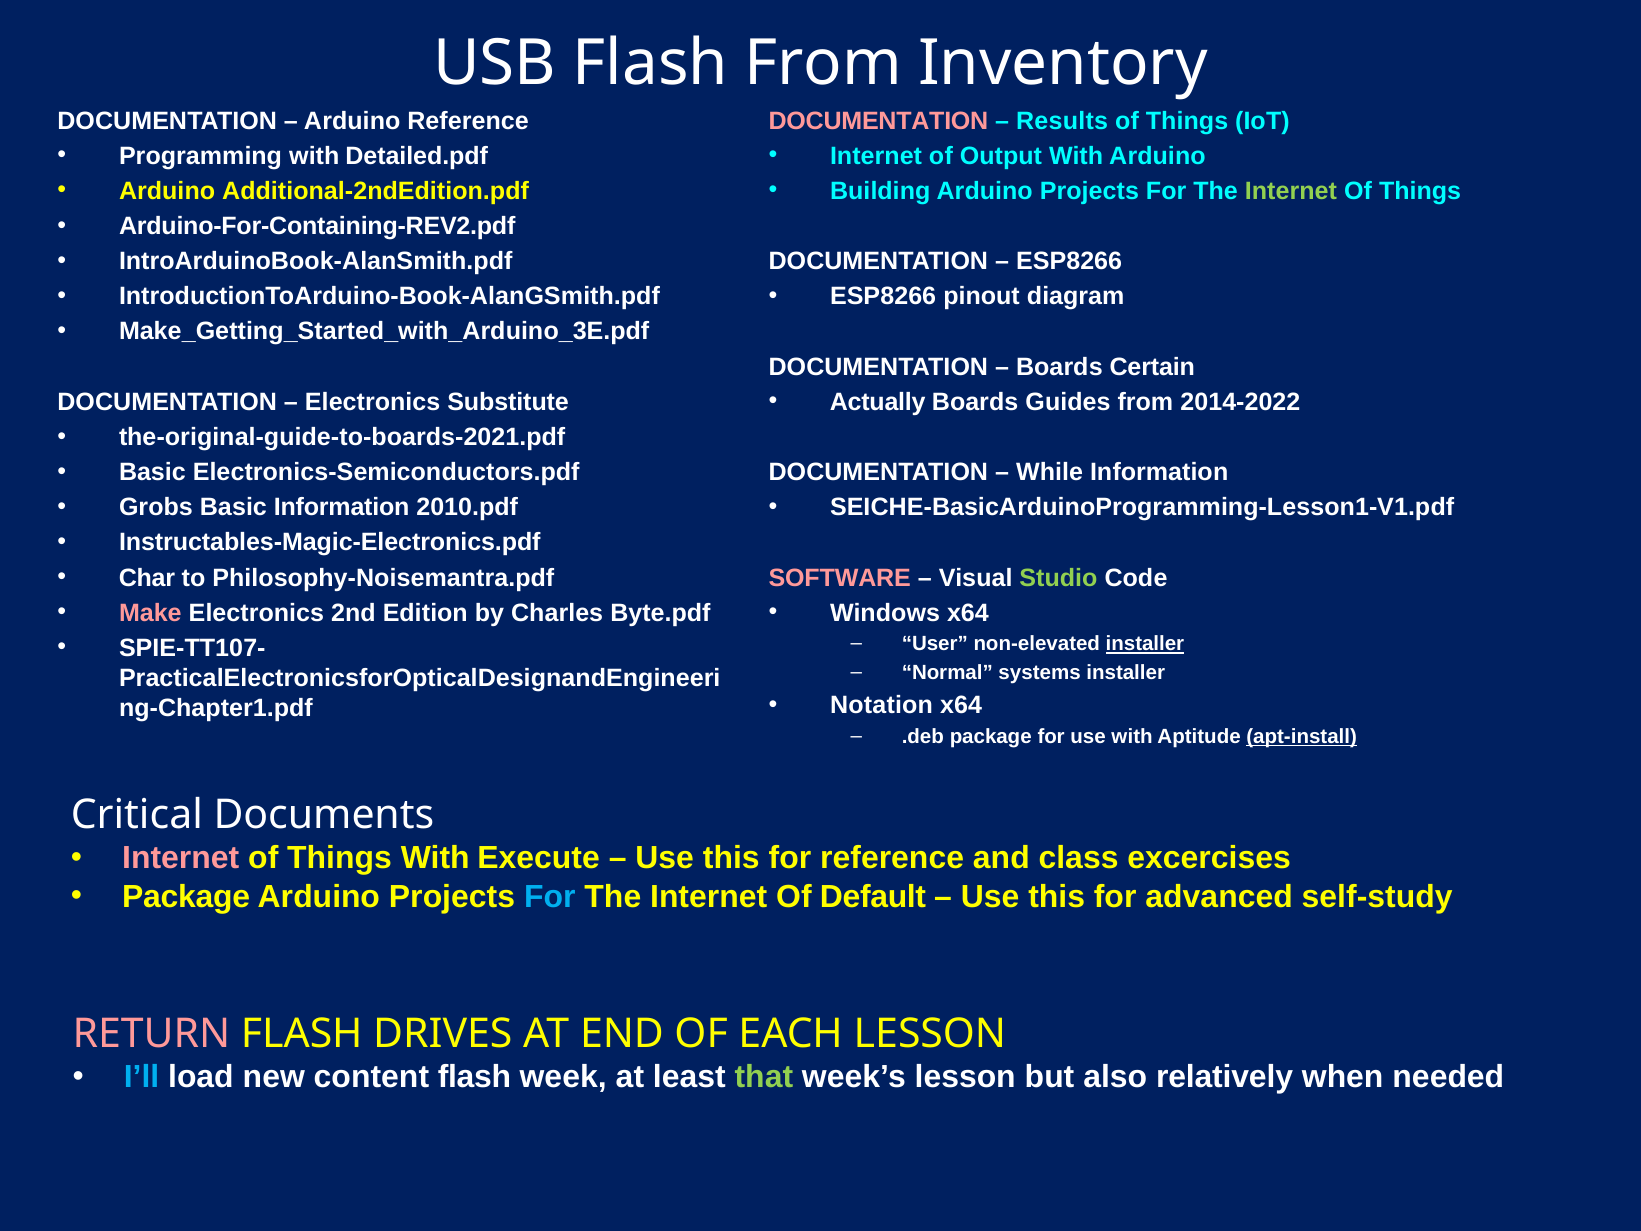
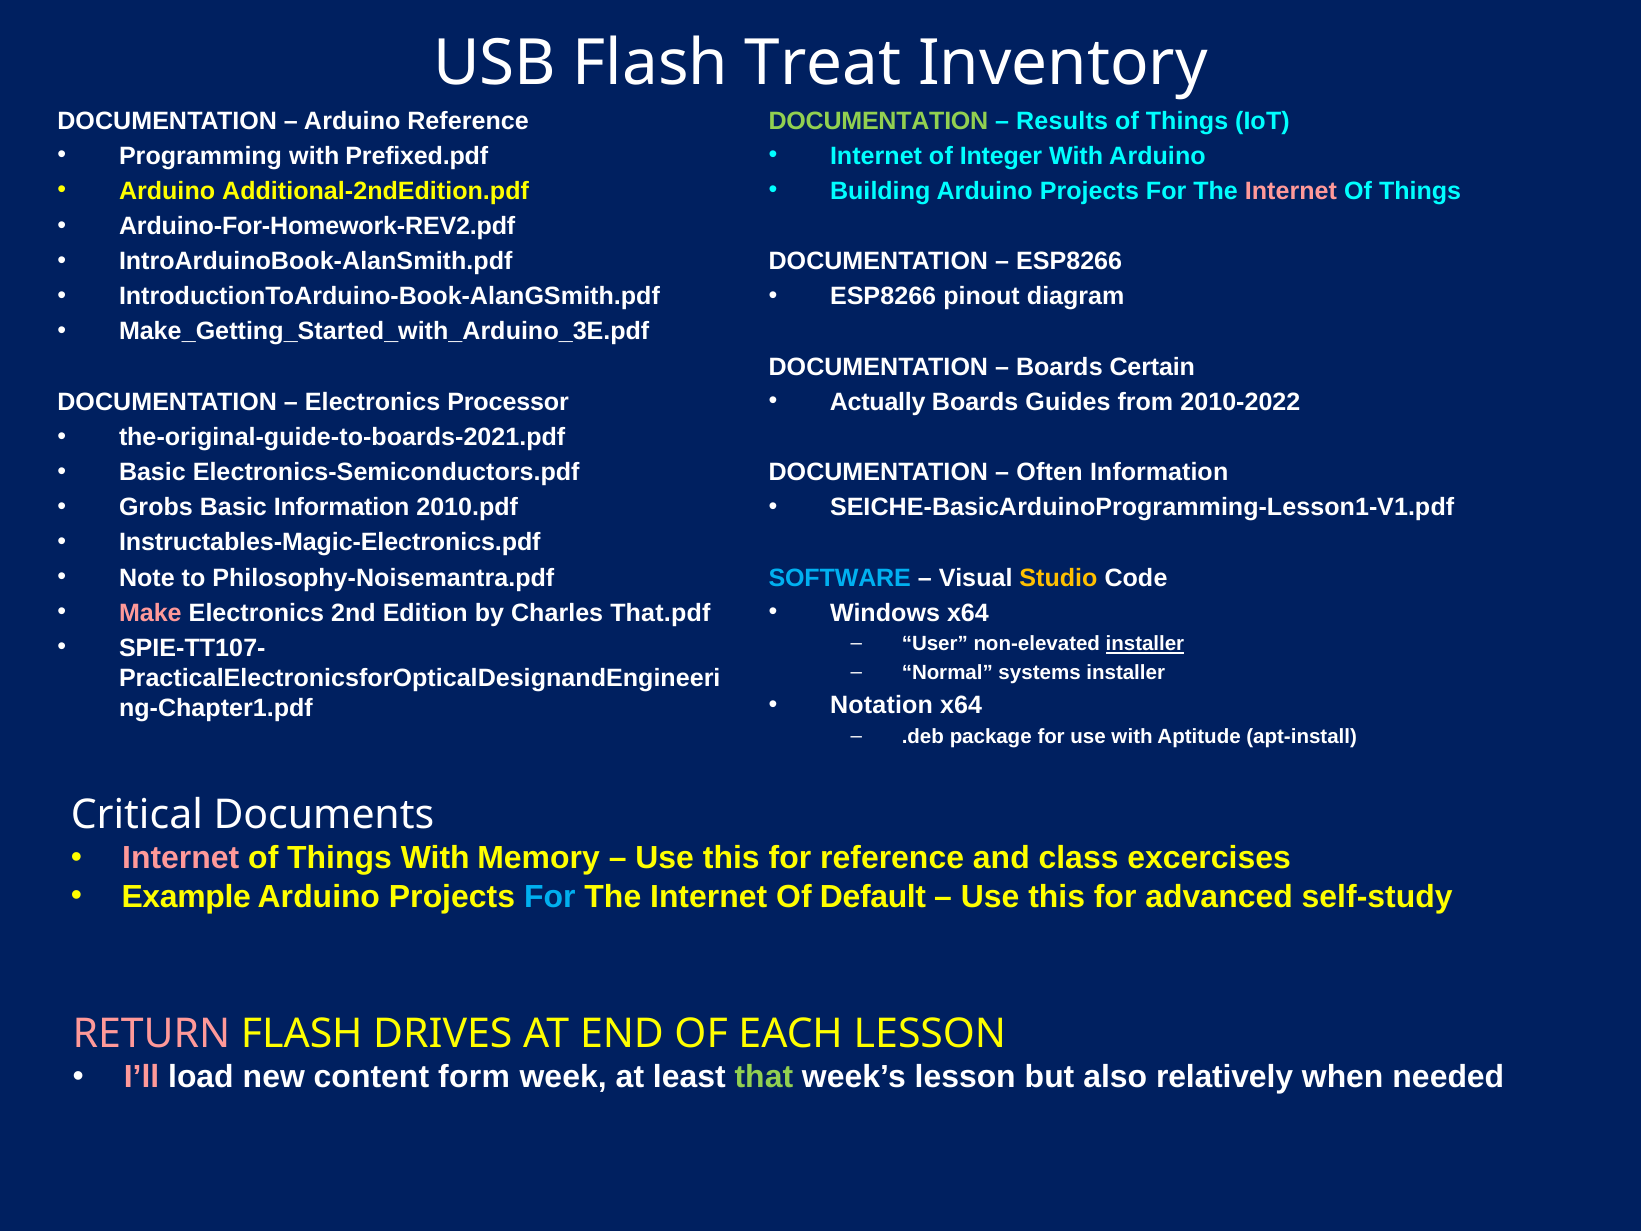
Flash From: From -> Treat (823, 63)
DOCUMENTATION colour: pink -> light green (878, 121)
Detailed.pdf: Detailed.pdf -> Prefixed.pdf (417, 156)
Output: Output -> Integer (1001, 156)
Internet colour: light green -> pink (1291, 191)
Arduino-For-Containing-REV2.pdf: Arduino-For-Containing-REV2.pdf -> Arduino-For-Homework-REV2.pdf (317, 226)
2014-2022: 2014-2022 -> 2010-2022 (1240, 402)
Substitute: Substitute -> Processor (508, 402)
While: While -> Often (1049, 472)
Char: Char -> Note (147, 578)
SOFTWARE colour: pink -> light blue (840, 578)
Studio colour: light green -> yellow (1058, 578)
Byte.pdf: Byte.pdf -> That.pdf (660, 613)
apt-install underline: present -> none (1302, 737)
Execute: Execute -> Memory (539, 858)
Package: Package -> Example (186, 896)
I’ll colour: light blue -> pink (142, 1077)
content flash: flash -> form (474, 1077)
